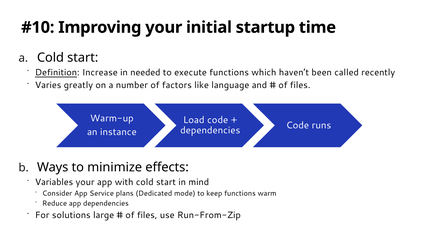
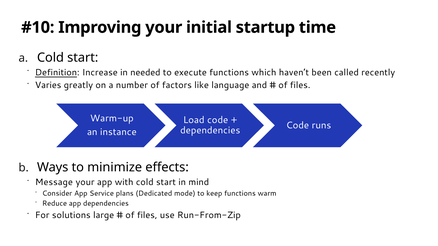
Variables: Variables -> Message (54, 182)
